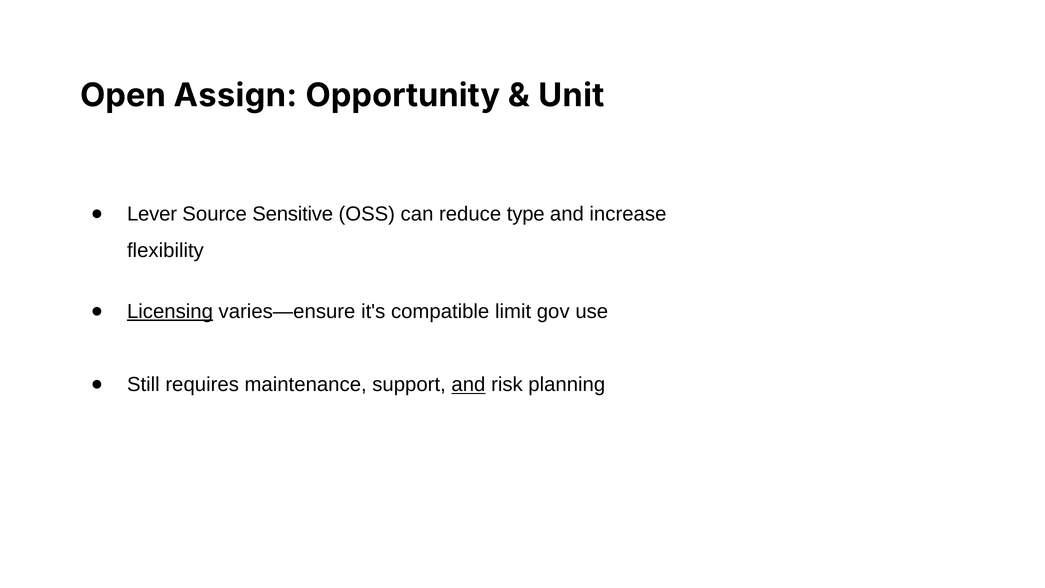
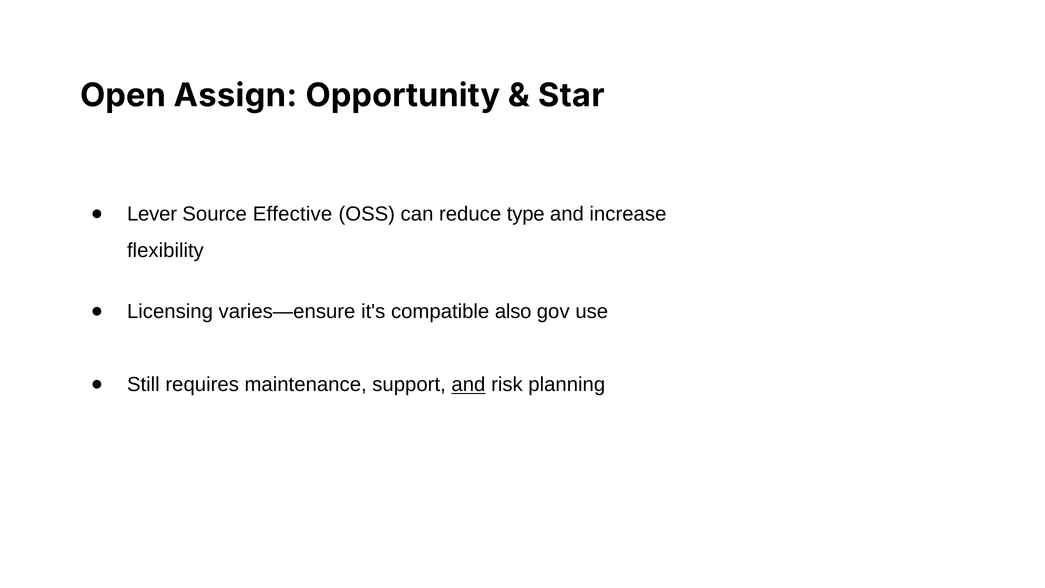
Unit: Unit -> Star (571, 95)
Sensitive: Sensitive -> Effective (293, 214)
Licensing underline: present -> none (170, 311)
limit: limit -> also (513, 311)
